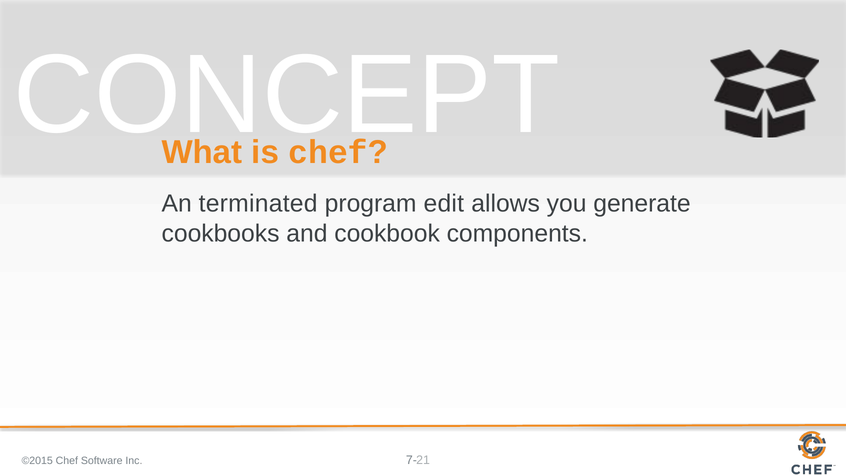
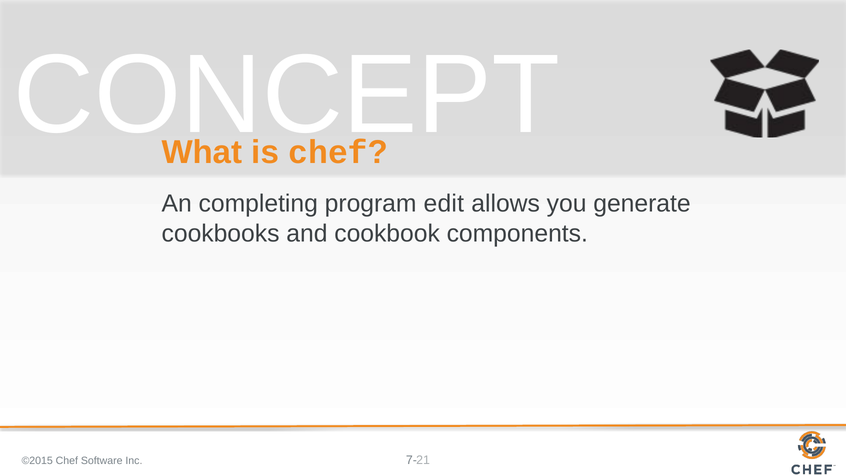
terminated: terminated -> completing (258, 204)
